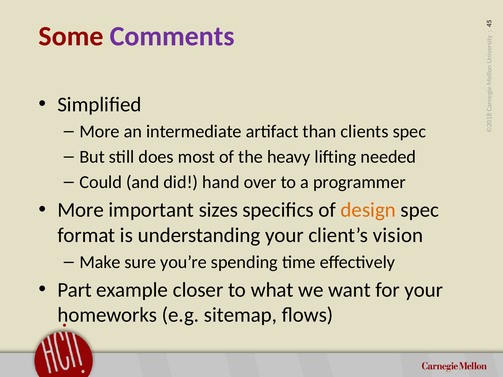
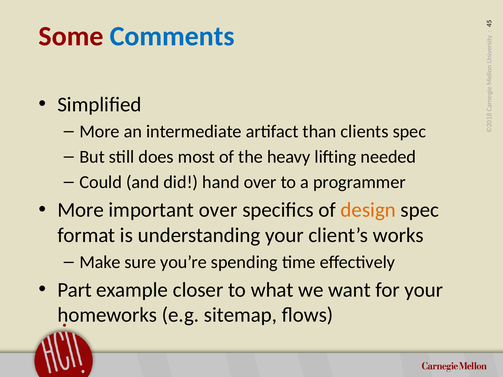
Comments colour: purple -> blue (172, 36)
important sizes: sizes -> over (218, 210)
vision: vision -> works (398, 235)
